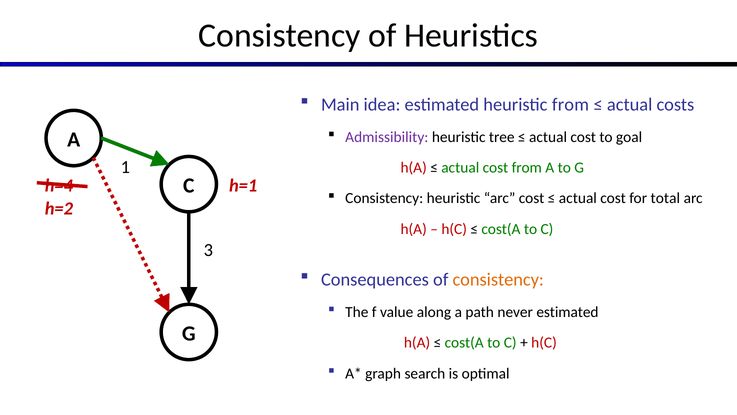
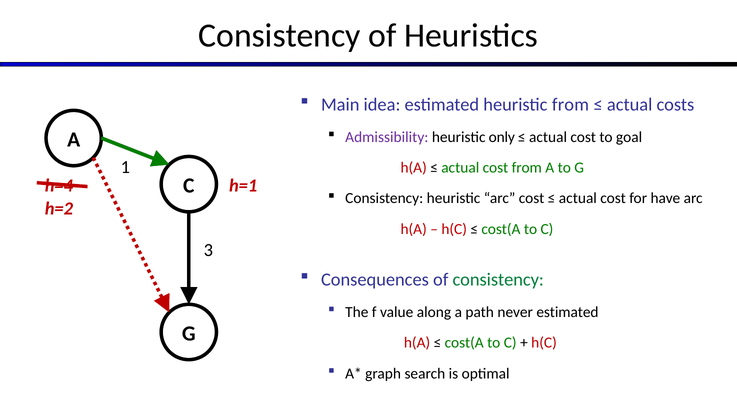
tree: tree -> only (502, 137)
total: total -> have (665, 198)
consistency colour: orange -> green (498, 280)
